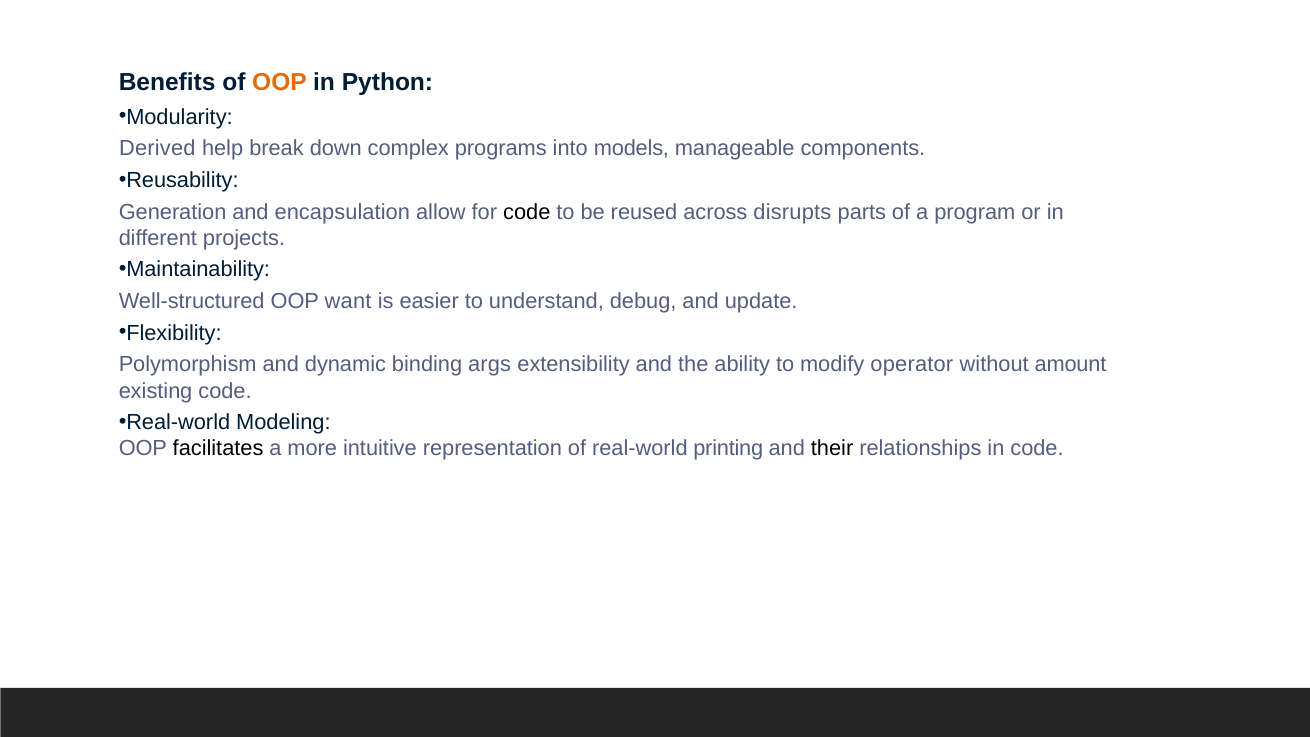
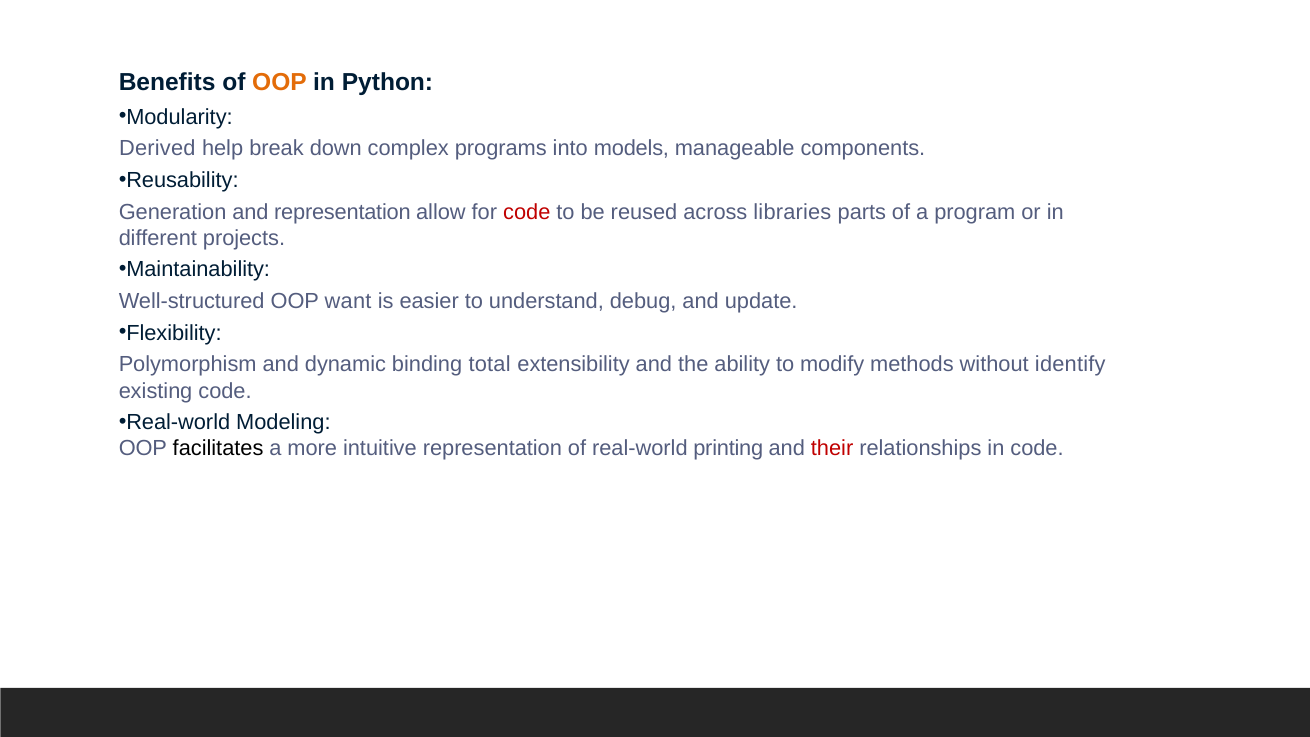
and encapsulation: encapsulation -> representation (342, 212)
code colour: black -> red (527, 212)
disrupts: disrupts -> libraries (792, 212)
args: args -> total (490, 365)
operator: operator -> methods (912, 365)
amount: amount -> identify (1070, 365)
their colour: black -> red (832, 449)
